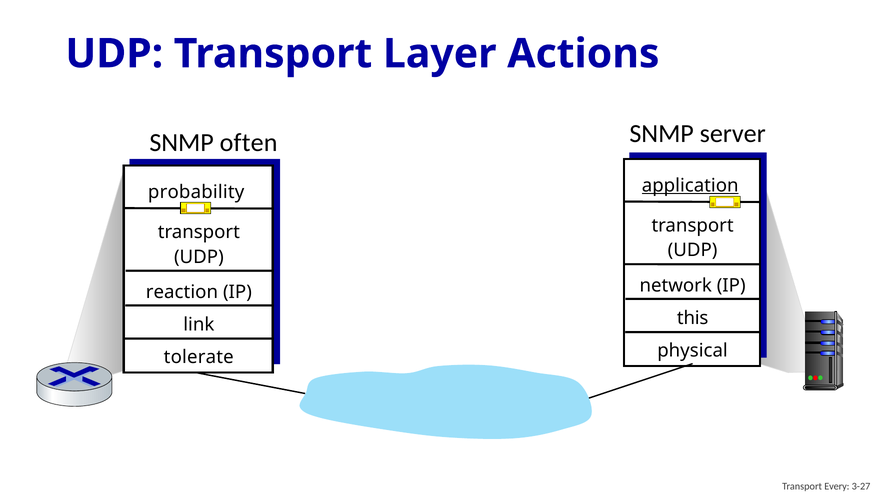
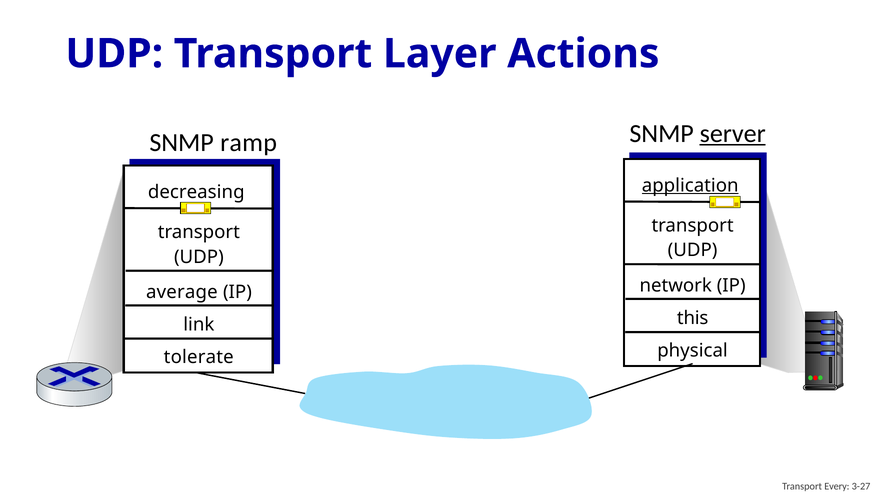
server underline: none -> present (733, 134)
often: often -> ramp (249, 143)
probability: probability -> decreasing (196, 192)
reaction: reaction -> average (182, 292)
